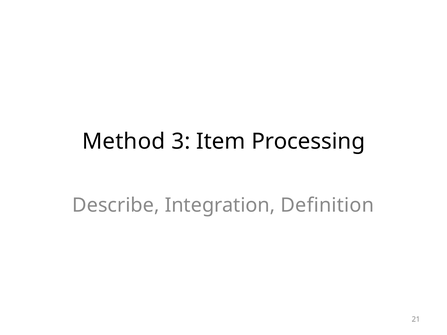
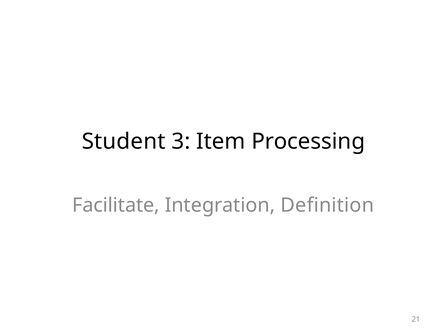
Method: Method -> Student (124, 142)
Describe: Describe -> Facilitate (116, 206)
